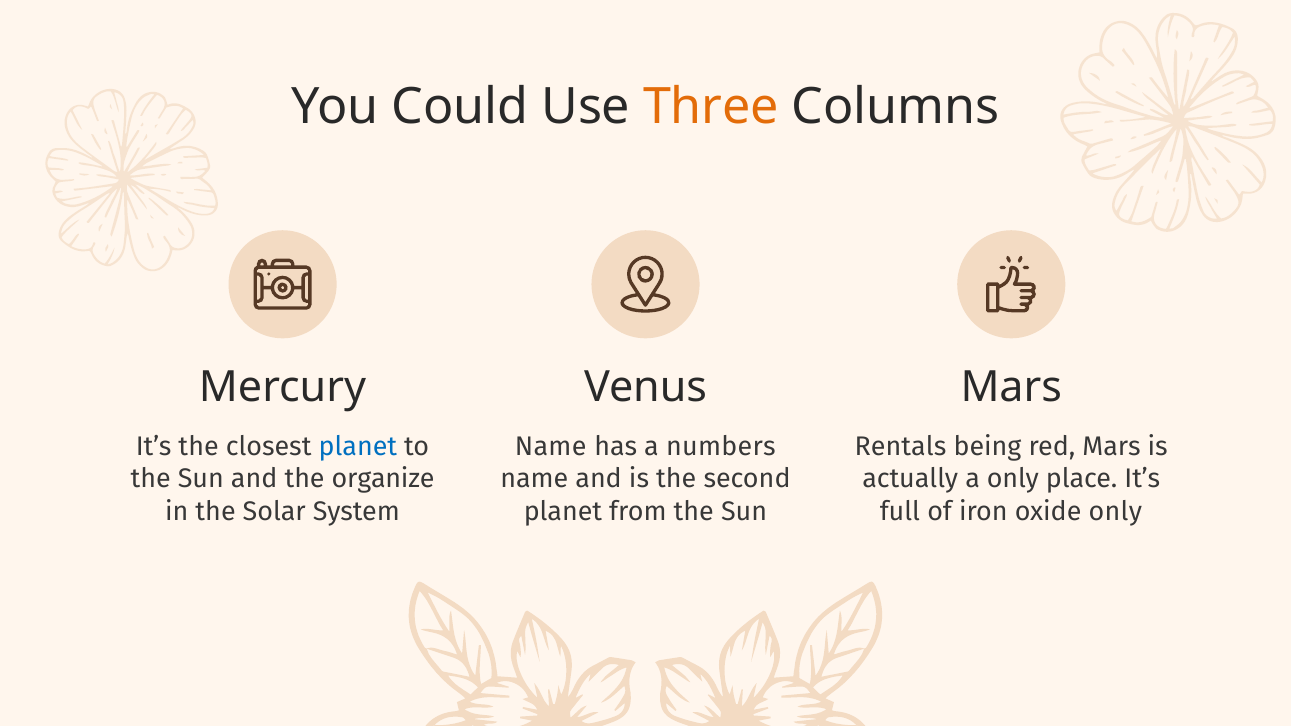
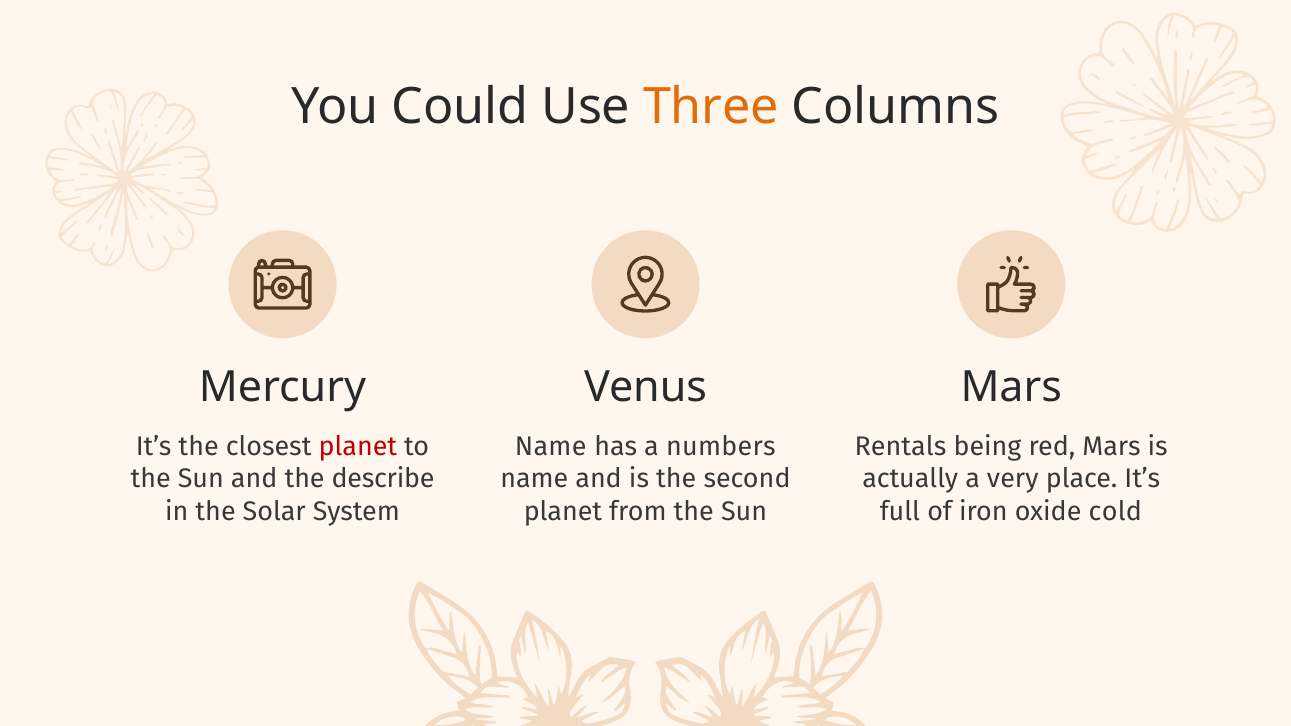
planet colour: blue -> red (358, 447)
organize: organize -> describe (383, 479)
a only: only -> very (1013, 479)
oxide only: only -> cold (1115, 512)
